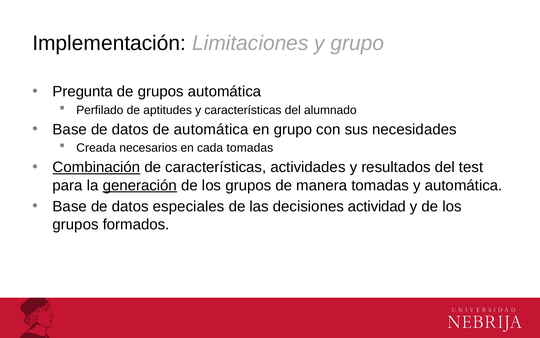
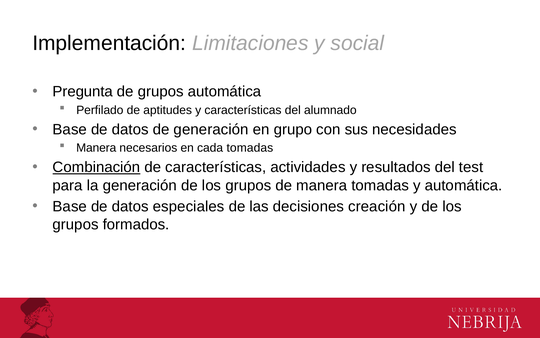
y grupo: grupo -> social (357, 43)
de automática: automática -> generación (211, 129)
Creada: Creada -> Manera (96, 148)
generación underline: present -> none (140, 185)
actividad: actividad -> creación (377, 206)
